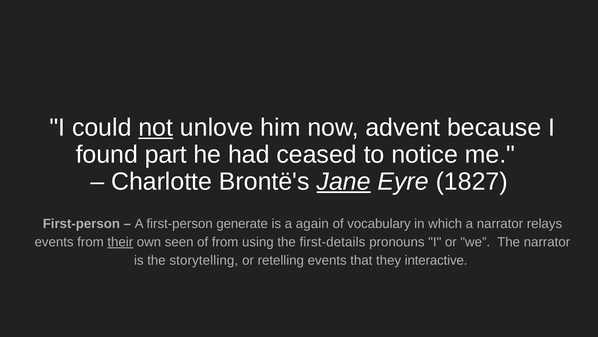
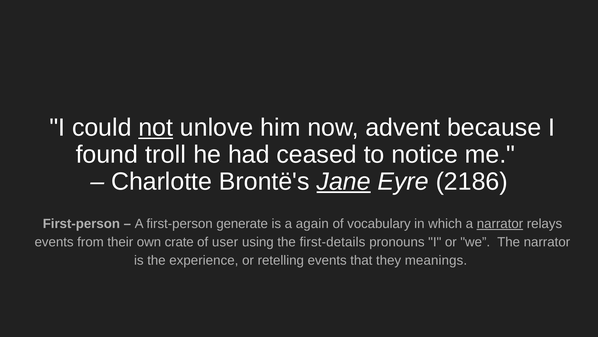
part: part -> troll (166, 154)
1827: 1827 -> 2186 (472, 181)
narrator underline: none -> present (500, 223)
their underline: present -> none (120, 242)
seen: seen -> crate (179, 242)
of from: from -> user (225, 242)
storytelling: storytelling -> experience (204, 260)
interactive: interactive -> meanings (436, 260)
